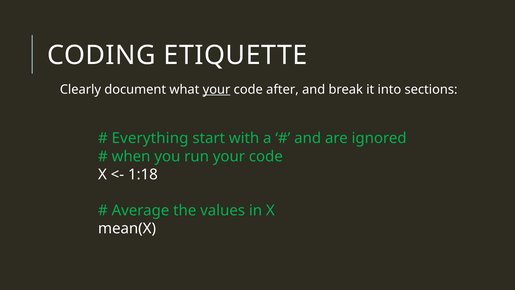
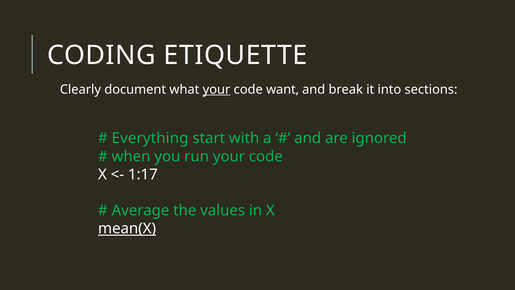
after: after -> want (283, 89)
1:18: 1:18 -> 1:17 (143, 174)
mean(X underline: none -> present (127, 228)
